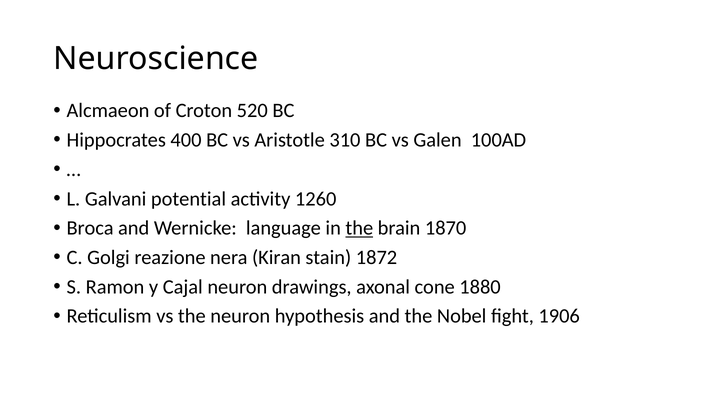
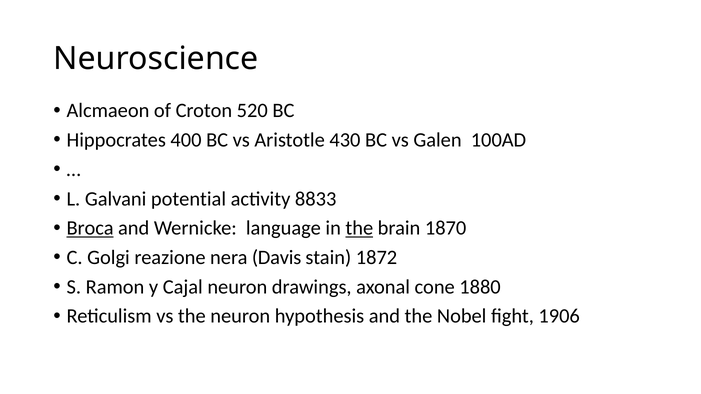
310: 310 -> 430 (345, 140)
1260: 1260 -> 8833 (316, 199)
Broca underline: none -> present (90, 228)
Kiran: Kiran -> Davis (277, 258)
